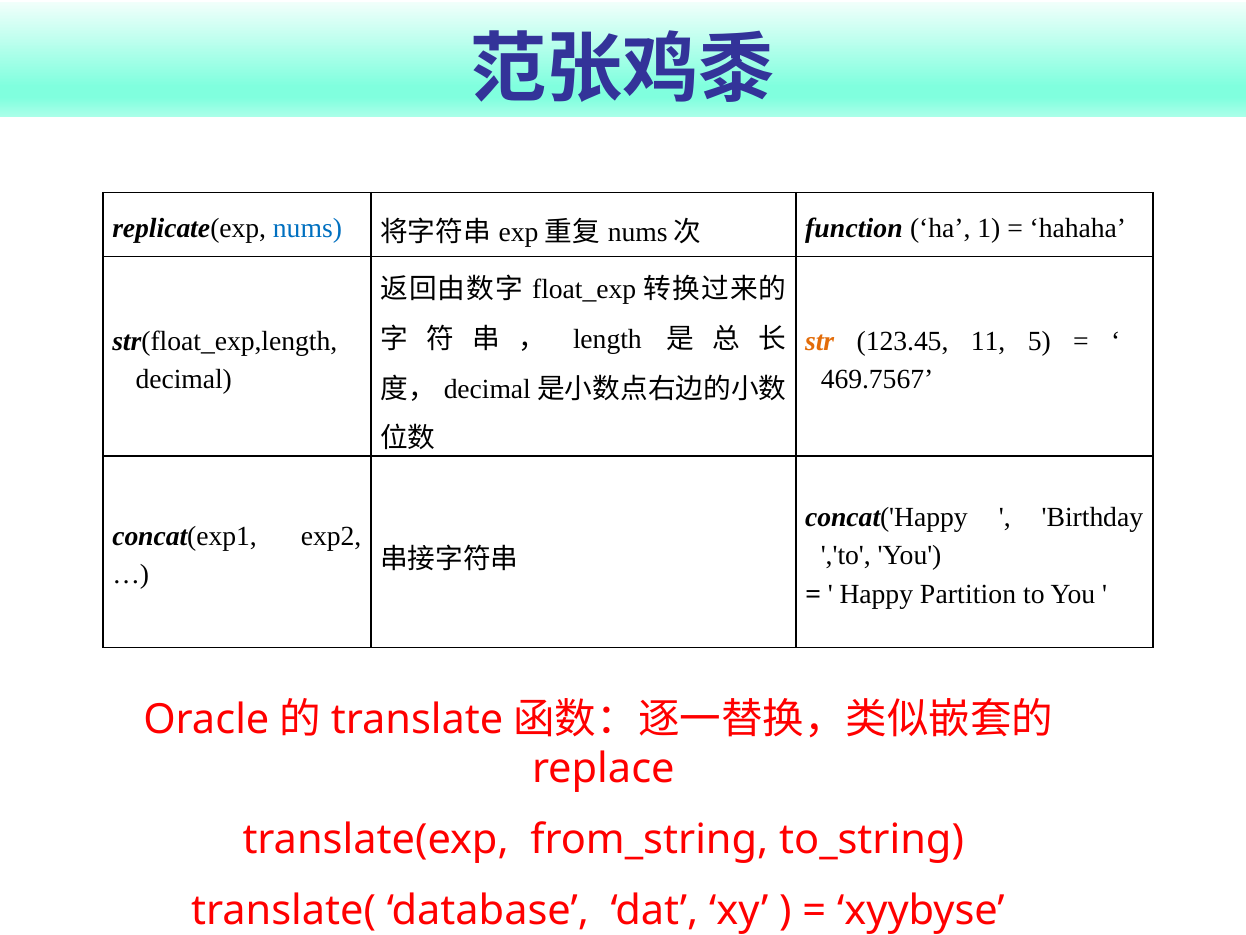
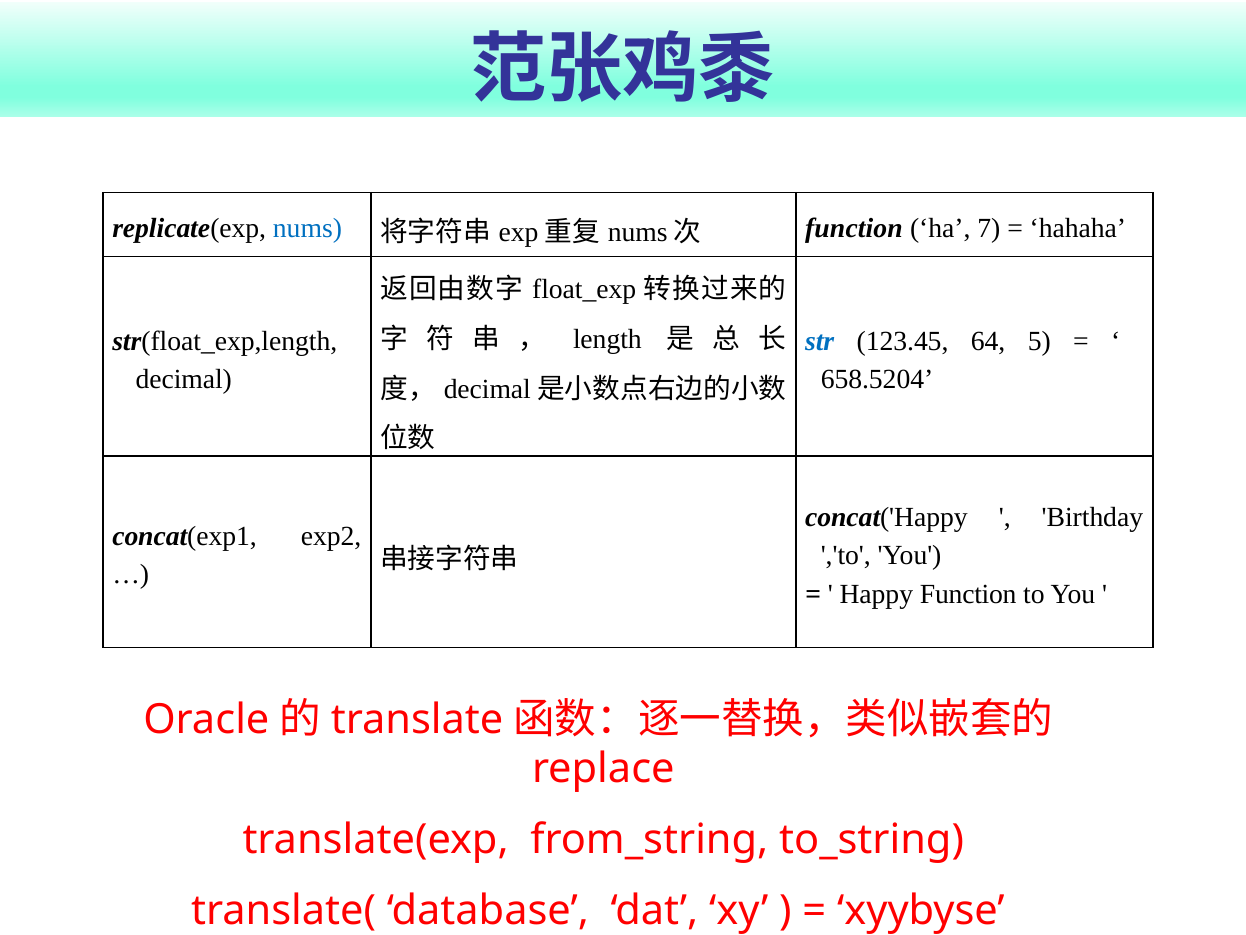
1: 1 -> 7 (989, 228)
str colour: orange -> blue (820, 341)
11: 11 -> 64 (988, 341)
469.7567: 469.7567 -> 658.5204 (877, 379)
Happy Partition: Partition -> Function (968, 594)
